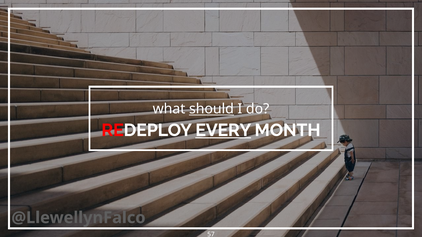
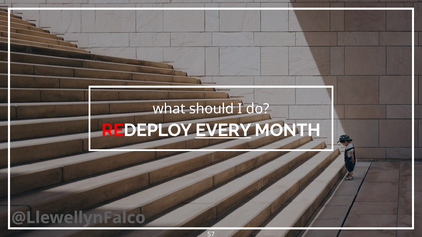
should underline: present -> none (211, 109)
